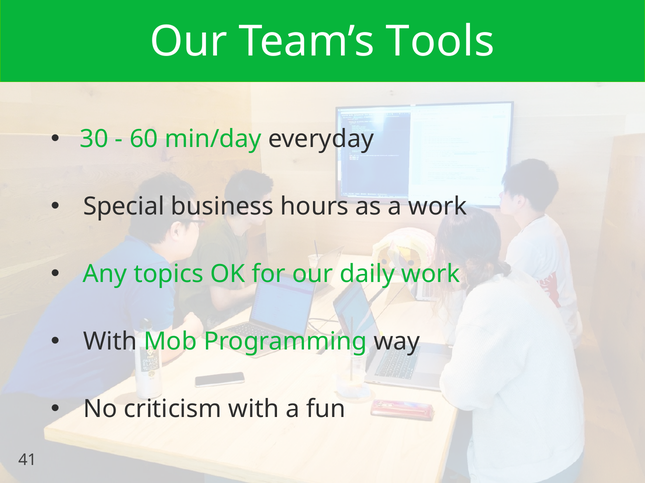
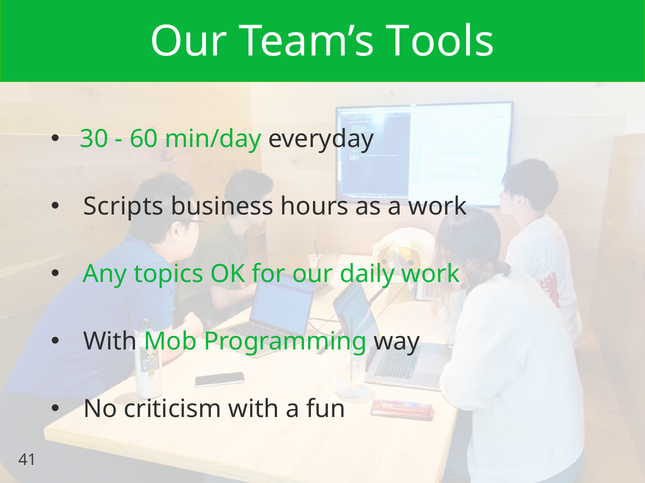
Special: Special -> Scripts (124, 207)
